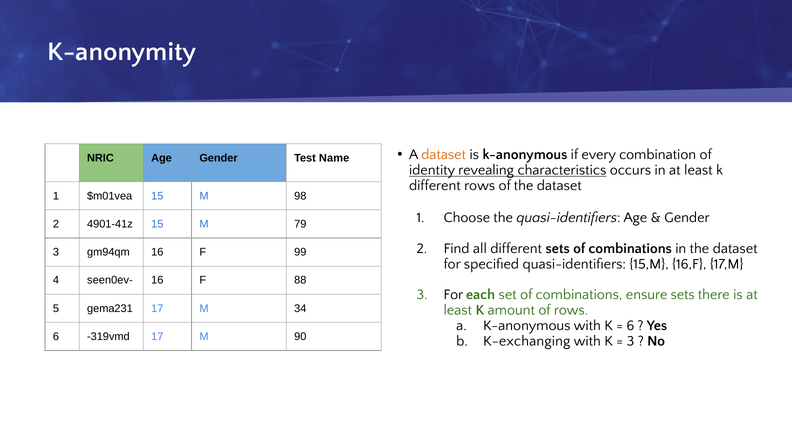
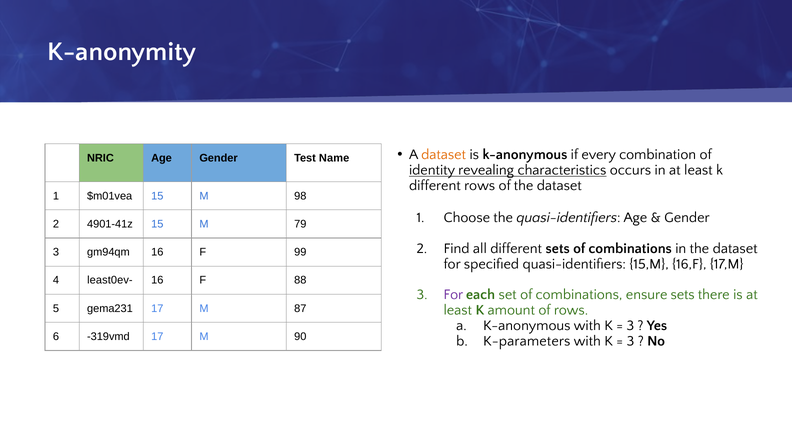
seen0ev-: seen0ev- -> least0ev- (110, 280)
For colour: black -> purple (453, 294)
34: 34 -> 87 (300, 308)
6: 6 -> 3 (630, 325)
K-exchanging: K-exchanging -> K-parameters (527, 341)
